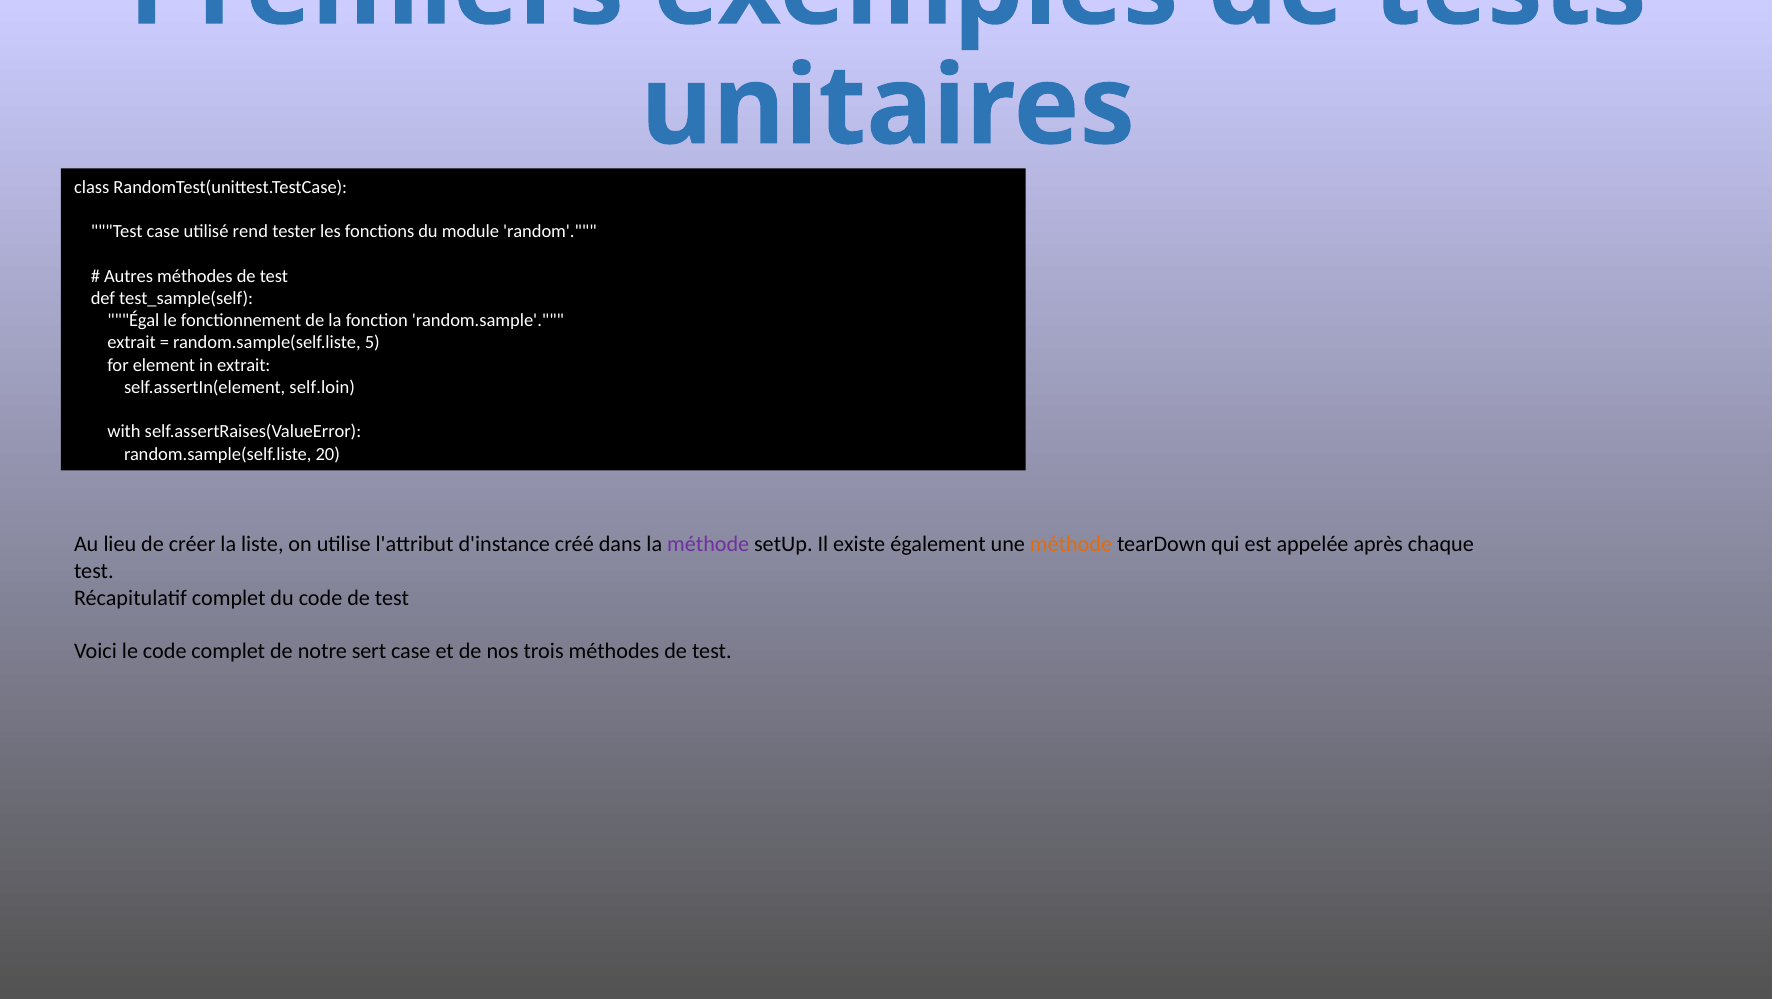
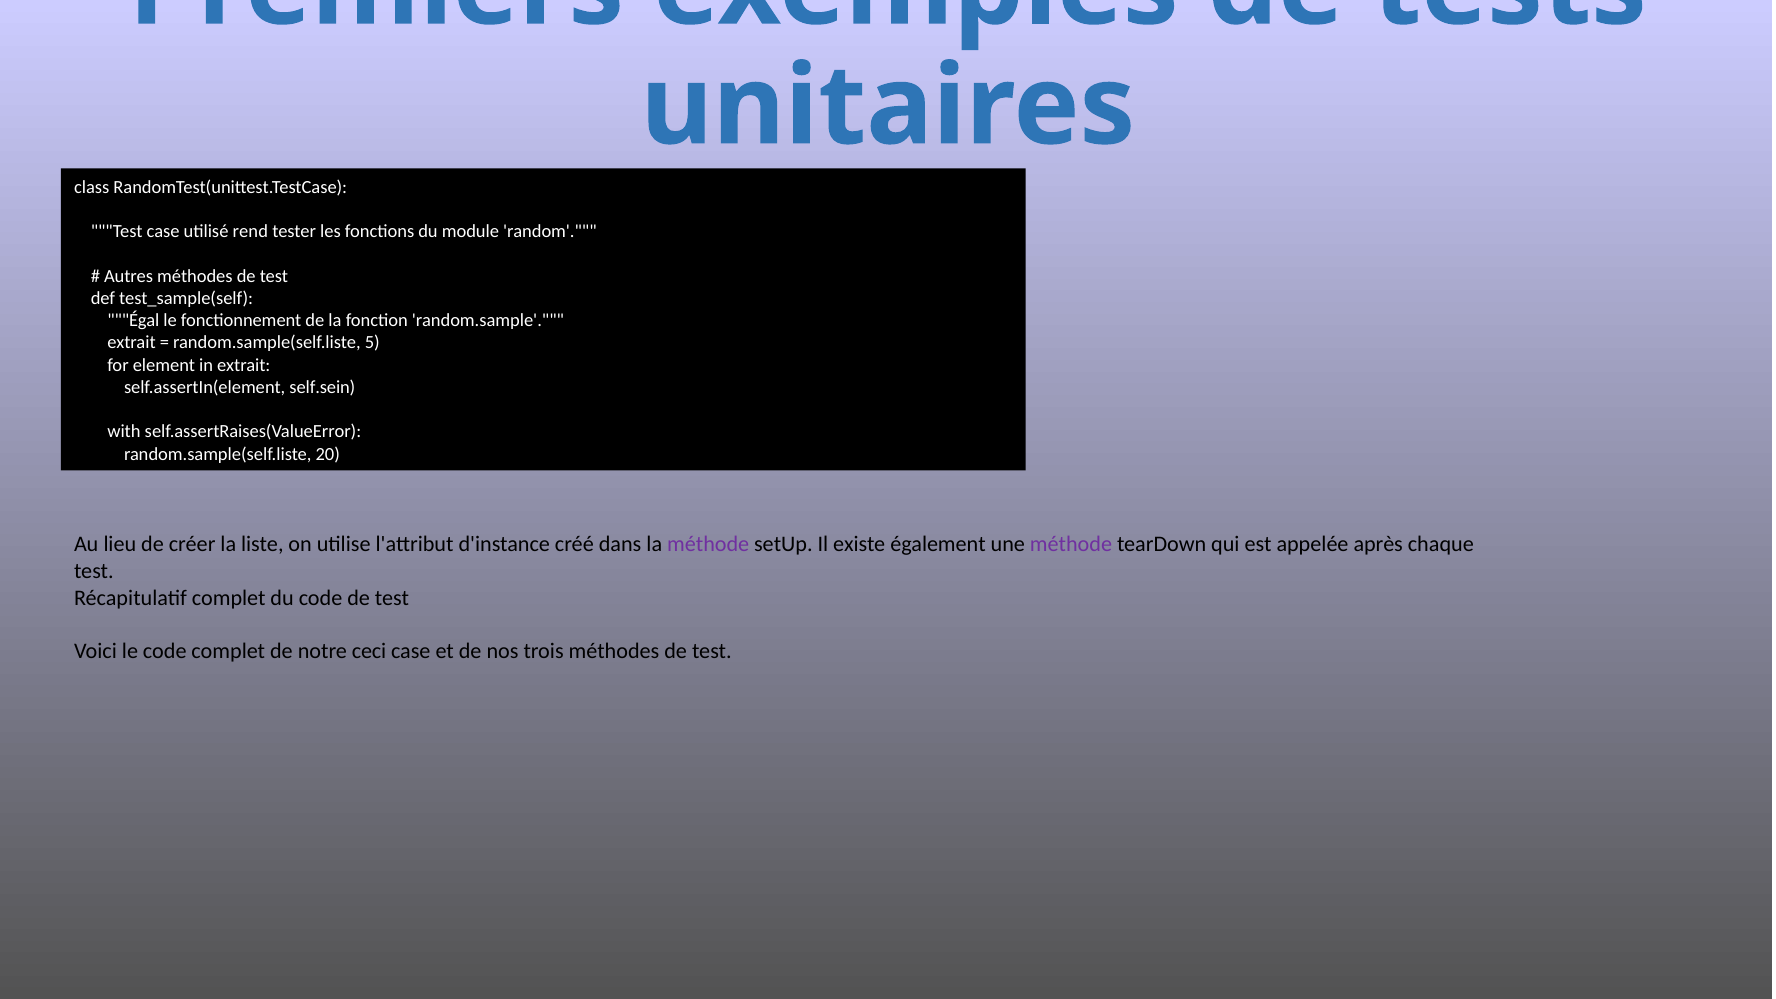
self.loin: self.loin -> self.sein (322, 387)
méthode colour: orange -> purple (1071, 545)
sert: sert -> ceci (369, 651)
